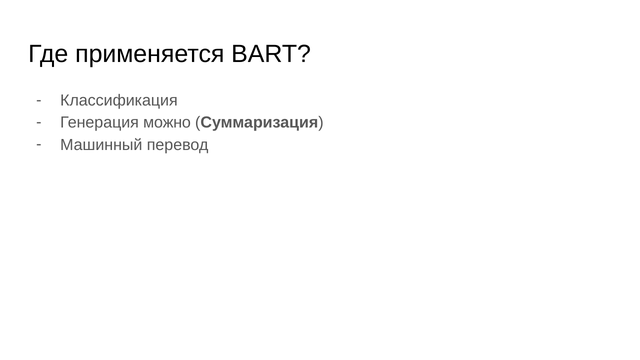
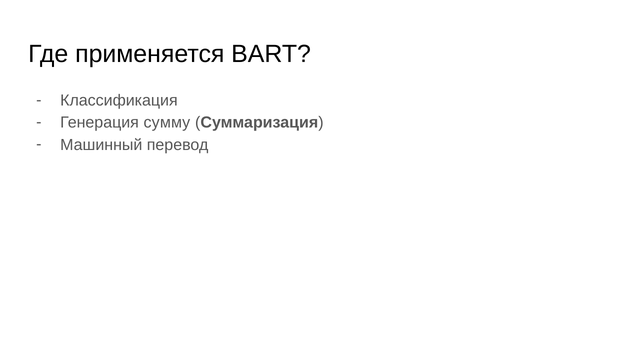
можно: можно -> сумму (167, 123)
